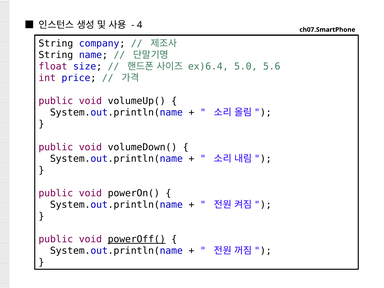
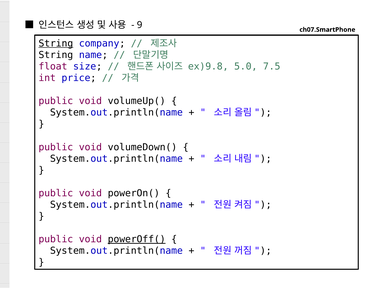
4: 4 -> 9 (140, 25)
String underline: none -> present (56, 43)
ex)6.4: ex)6.4 -> ex)9.8 (208, 66)
5.6: 5.6 -> 7.5 (272, 66)
